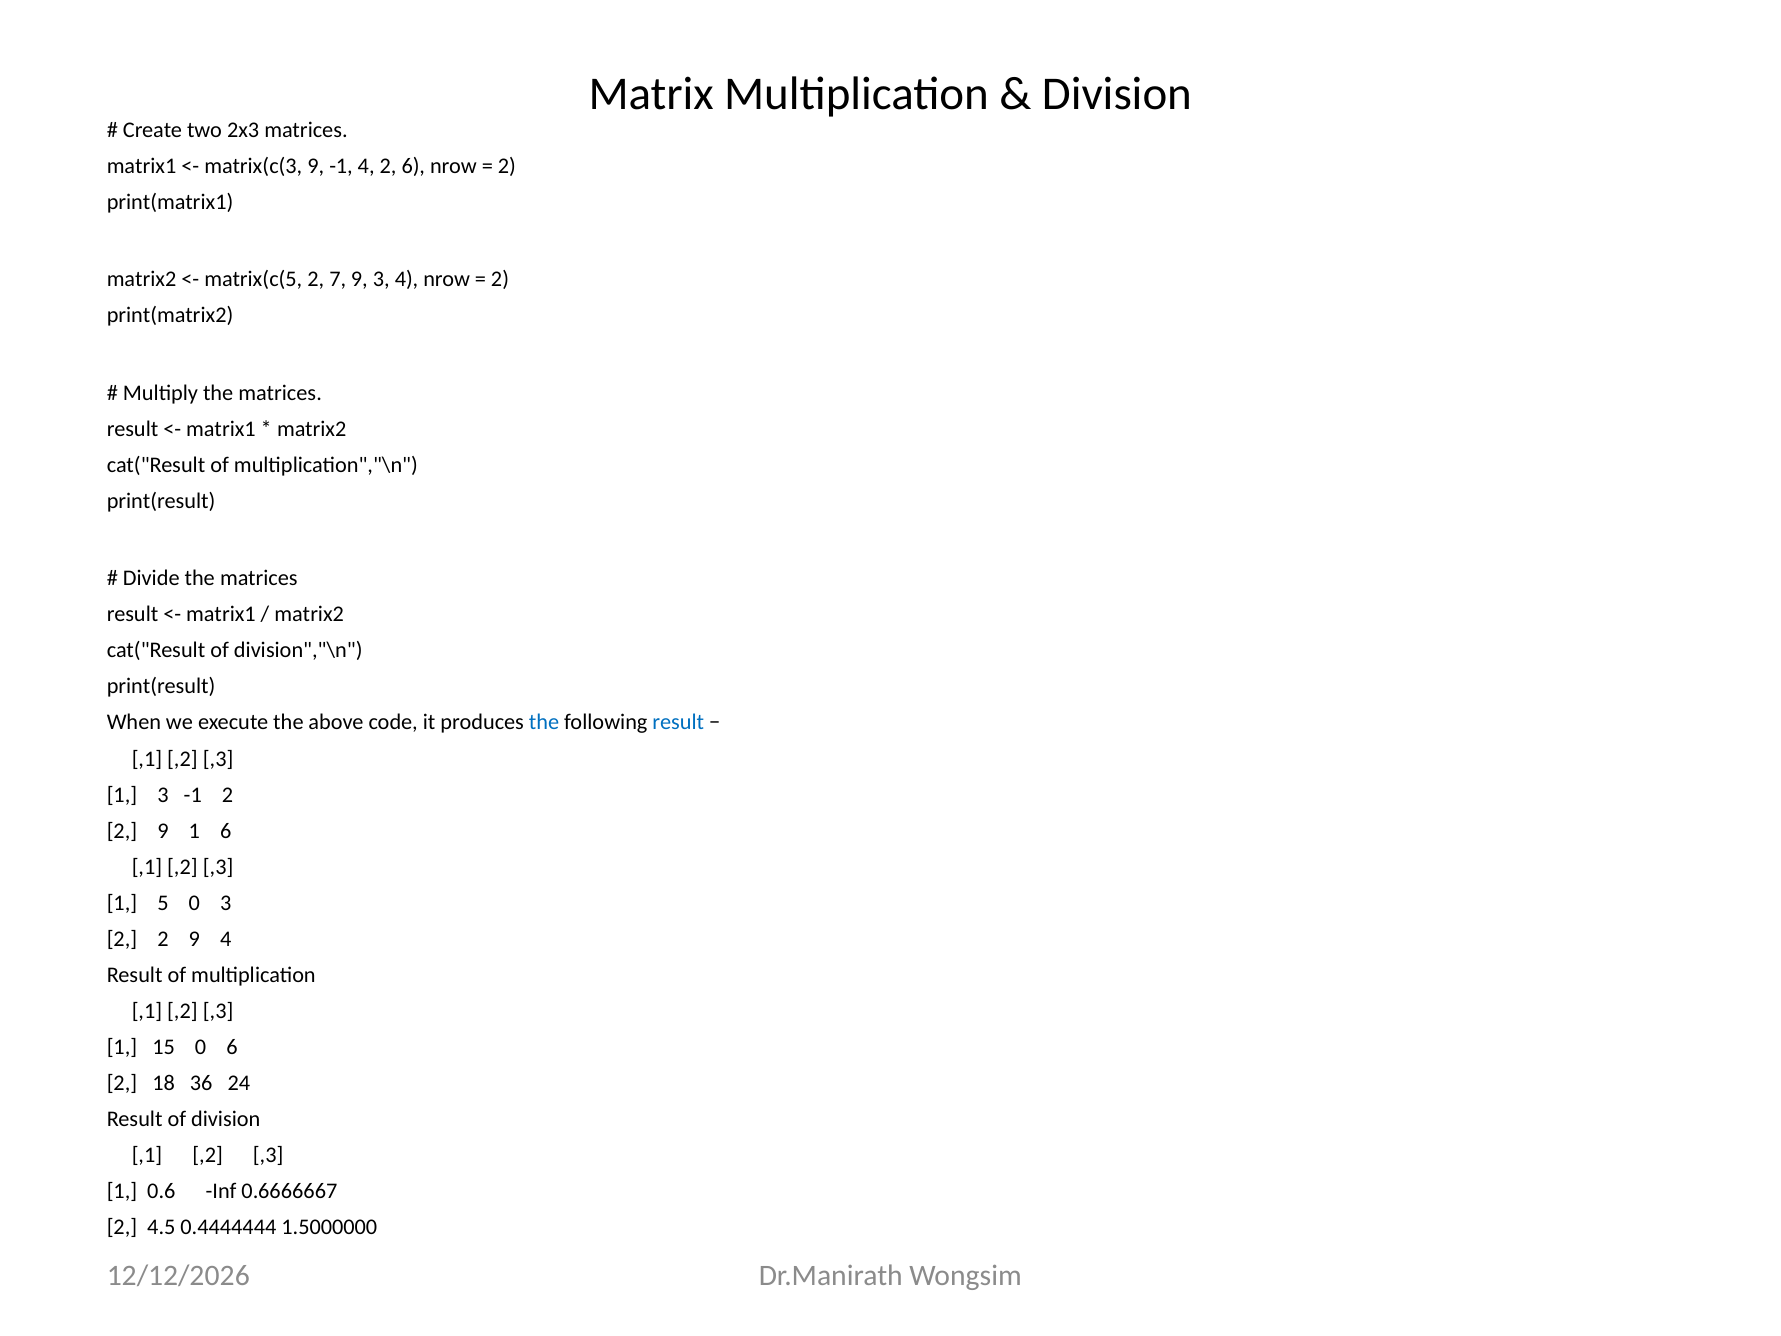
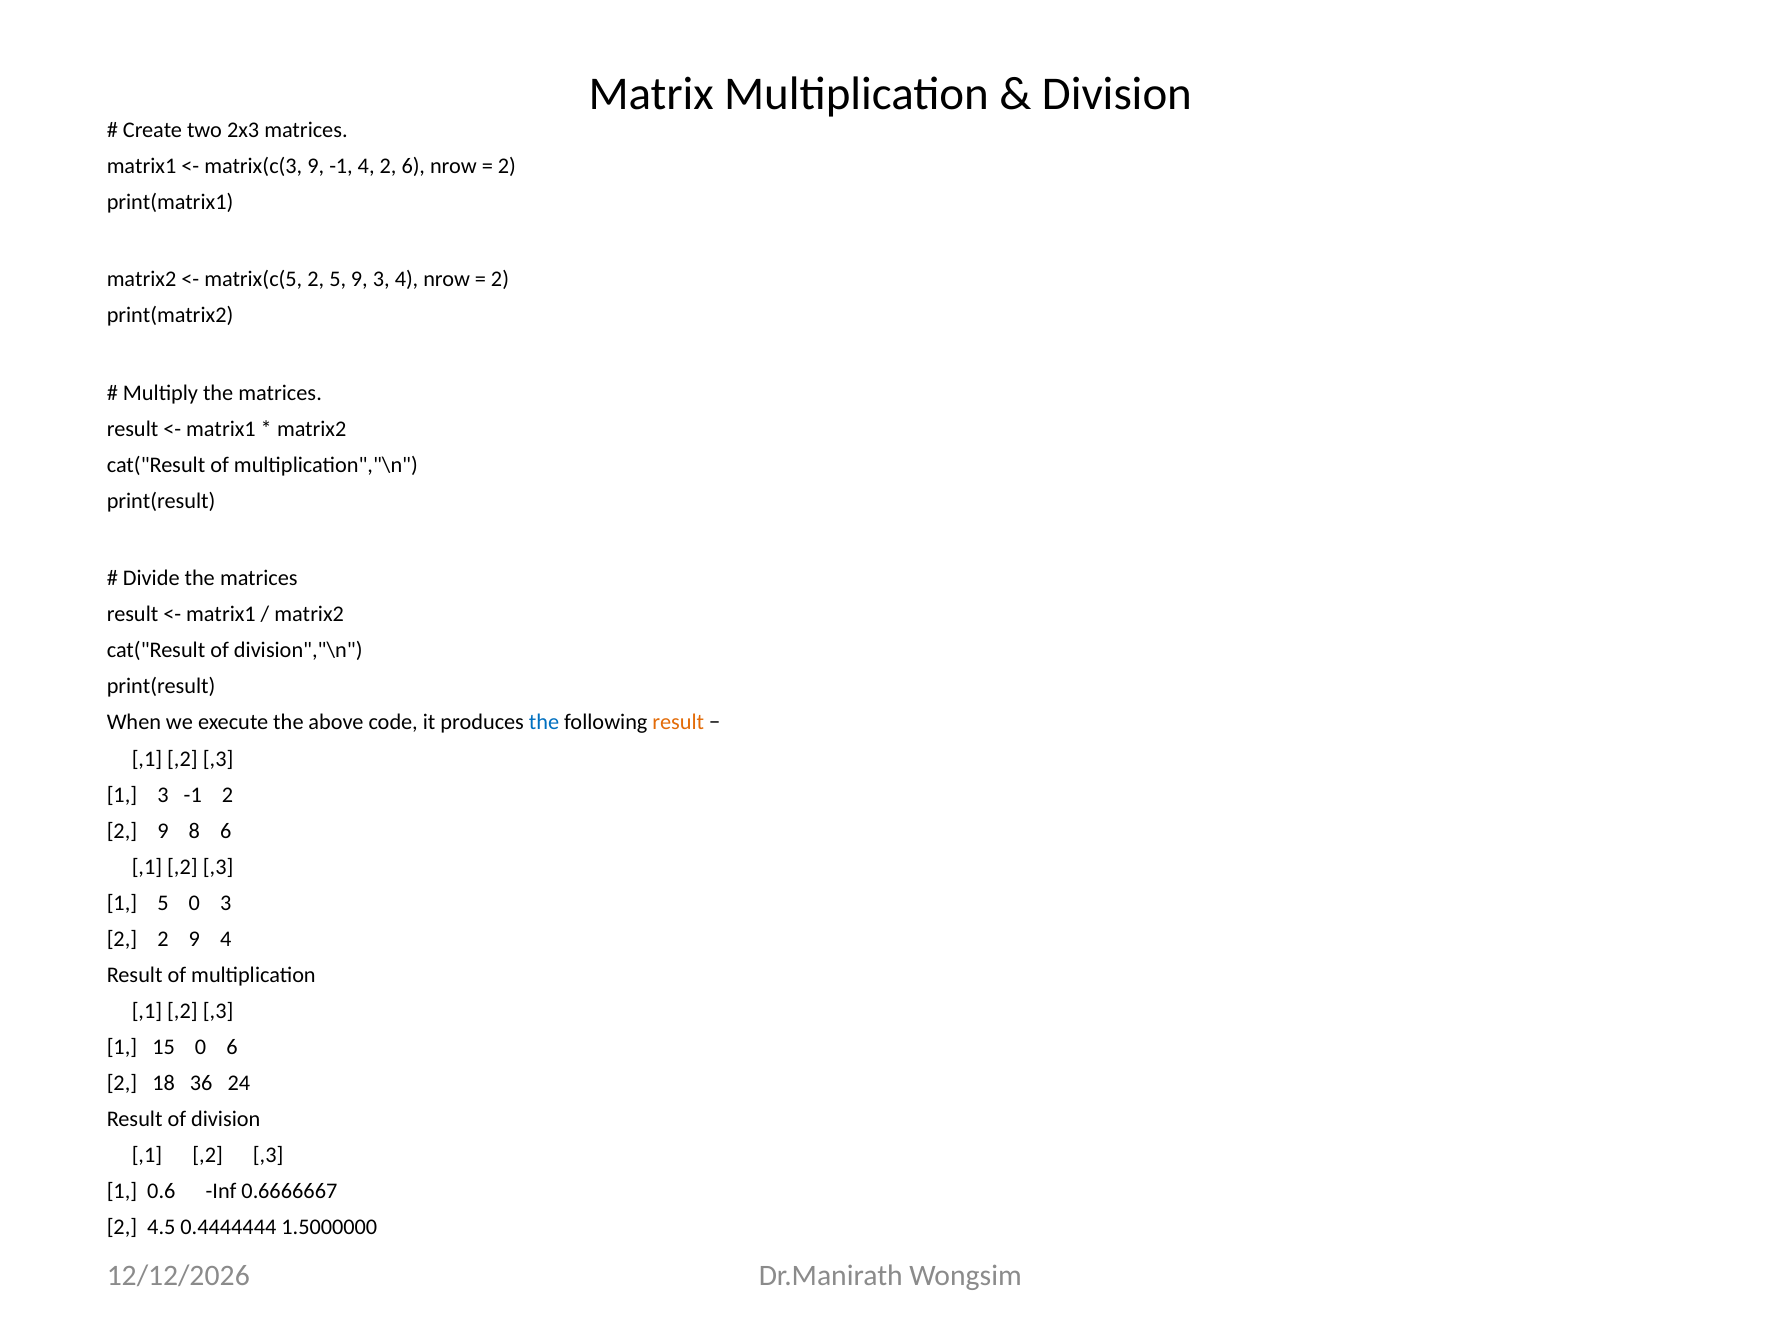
2 7: 7 -> 5 (338, 279)
result colour: blue -> orange (678, 723)
9 1: 1 -> 8 (194, 831)
